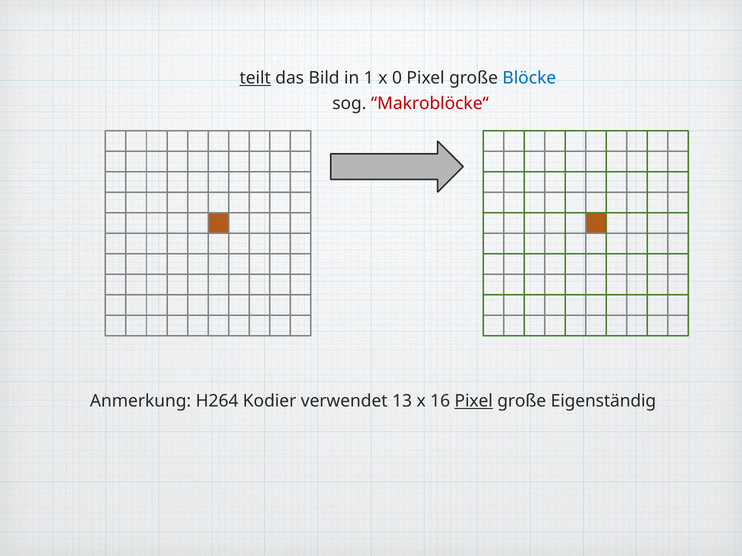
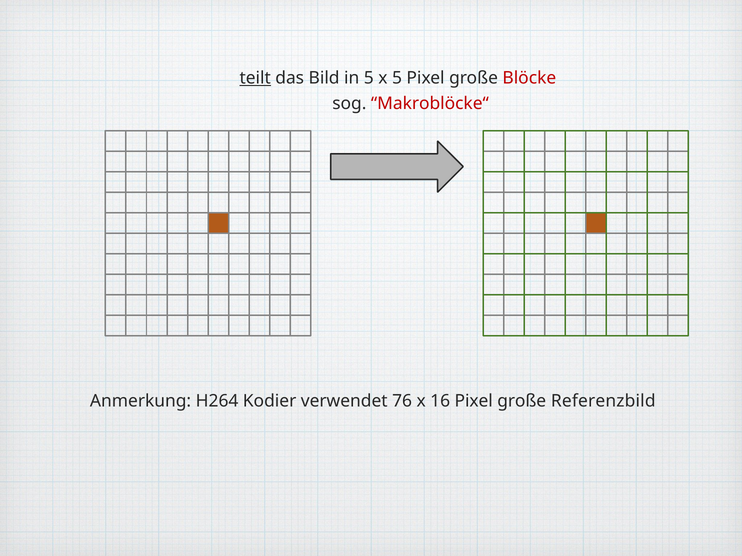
in 1: 1 -> 5 (369, 78)
x 0: 0 -> 5 (397, 78)
Blöcke colour: blue -> red (529, 78)
13: 13 -> 76 (402, 402)
Pixel underline: present -> none (474, 402)
Eigenständig: Eigenständig -> Referenzbild (603, 402)
